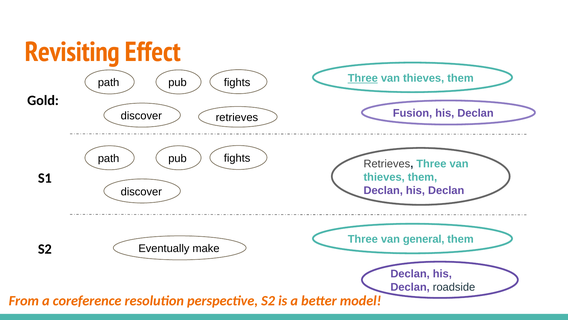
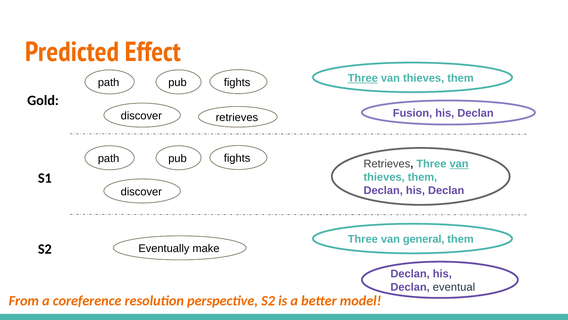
Revisiting: Revisiting -> Predicted (72, 52)
van underline: none -> present (459, 164)
roadside: roadside -> eventual (454, 287)
